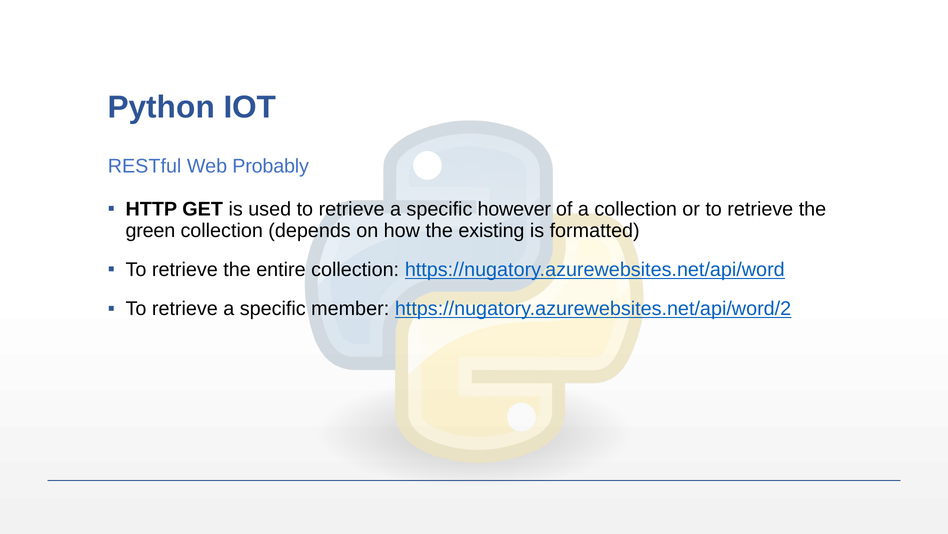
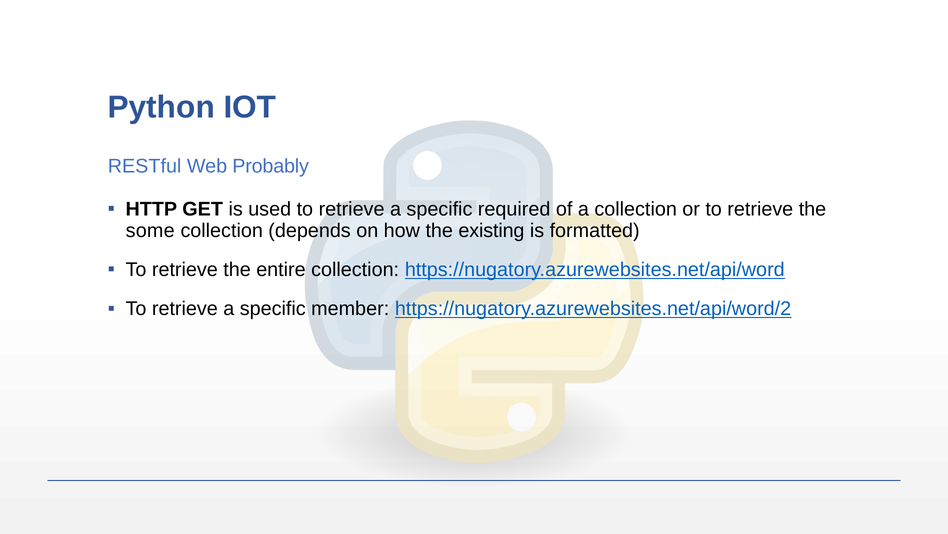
however: however -> required (514, 209)
green: green -> some (150, 230)
